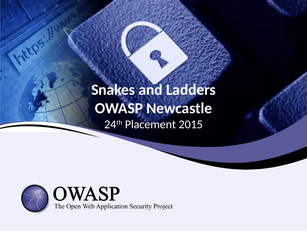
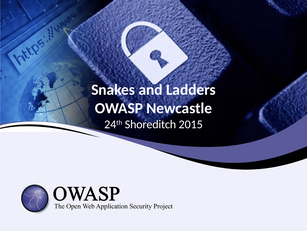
Placement: Placement -> Shoreditch (150, 124)
